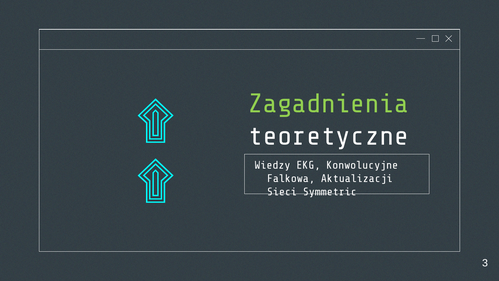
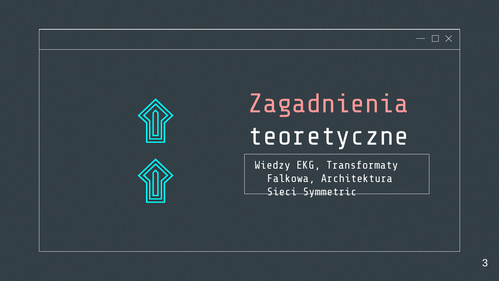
Zagadnienia colour: light green -> pink (328, 103)
Konwolucyjne: Konwolucyjne -> Transformaty (362, 165)
Aktualizacji: Aktualizacji -> Architektura (357, 178)
